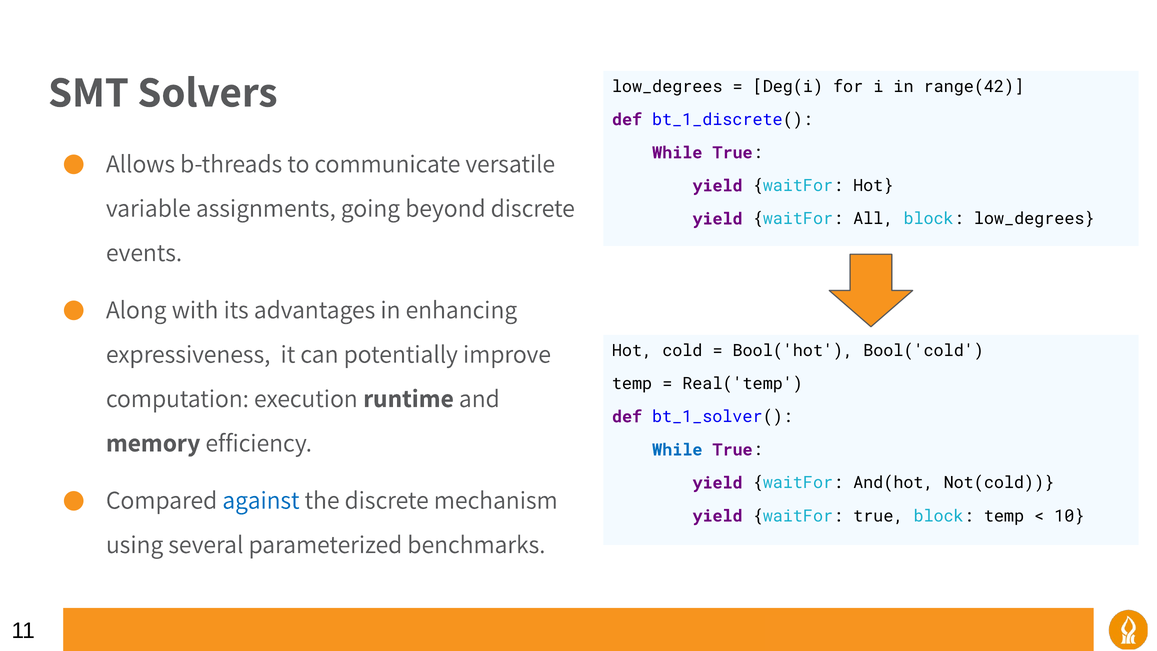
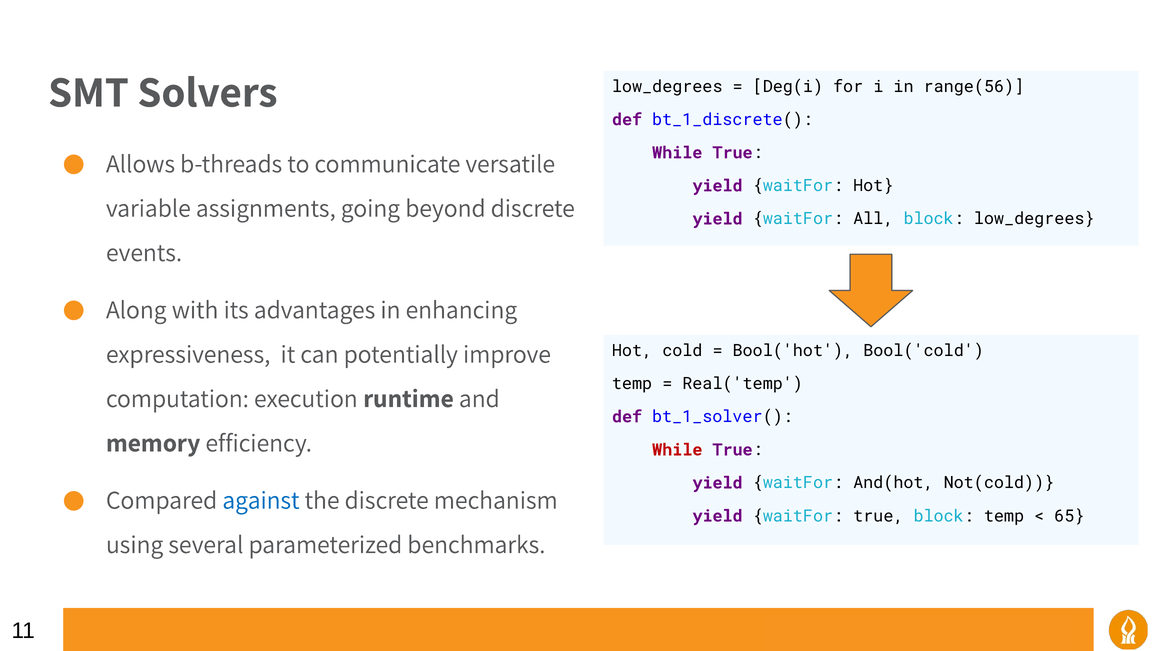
range(42: range(42 -> range(56 (974, 87)
While colour: blue -> red (677, 450)
10: 10 -> 65 (1069, 516)
